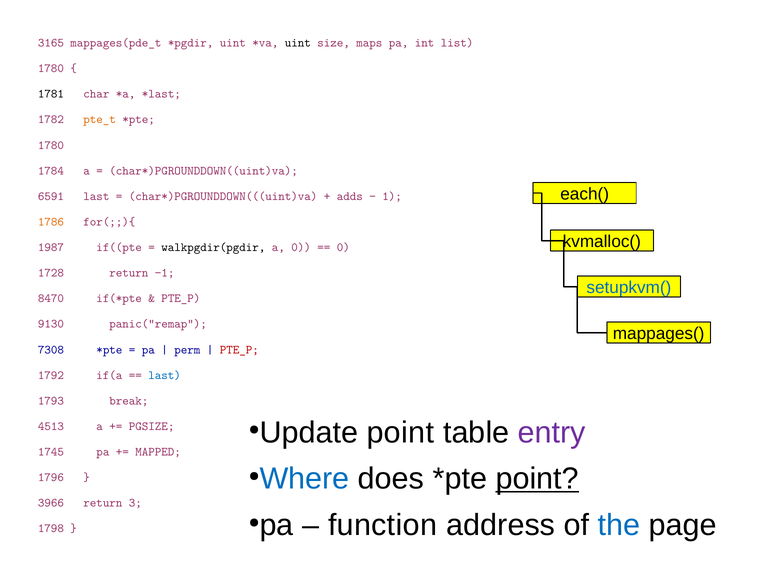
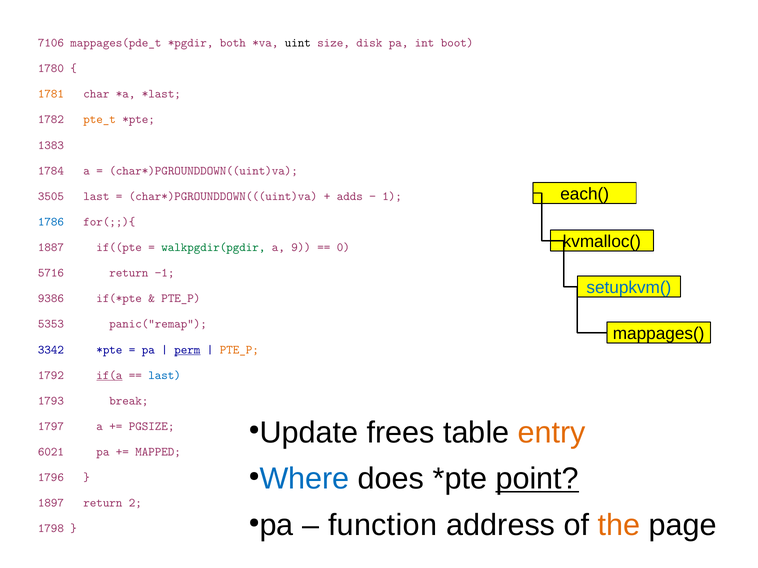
3165: 3165 -> 7106 (51, 43)
uint: uint -> both (233, 43)
maps: maps -> disk (369, 43)
list: list -> boot (457, 43)
1781 colour: black -> orange (51, 94)
1780: 1780 -> 1383 (51, 145)
6591: 6591 -> 3505 (51, 196)
1786 colour: orange -> blue (51, 222)
1987: 1987 -> 1887 (51, 247)
walkpgdir(pgdir colour: black -> green (213, 247)
a 0: 0 -> 9 (301, 247)
1728: 1728 -> 5716 (51, 273)
8470: 8470 -> 9386 (51, 299)
9130: 9130 -> 5353 (51, 324)
7308: 7308 -> 3342 (51, 350)
perm underline: none -> present (187, 350)
PTE_P colour: red -> orange (239, 350)
if(a underline: none -> present (109, 375)
4513: 4513 -> 1797 (51, 426)
Update point: point -> frees (401, 433)
entry colour: purple -> orange (552, 433)
1745: 1745 -> 6021 (51, 452)
3966: 3966 -> 1897 (51, 503)
3: 3 -> 2 (135, 503)
the colour: blue -> orange (619, 526)
